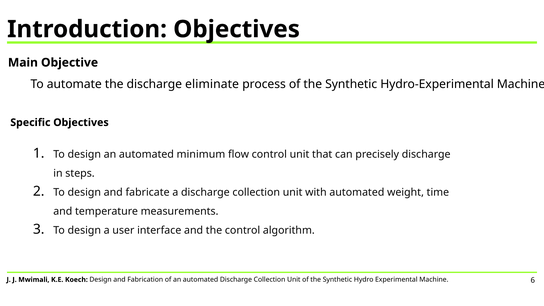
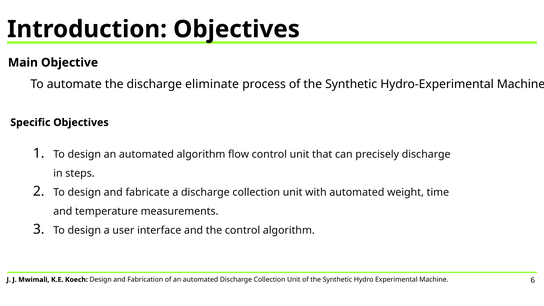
automated minimum: minimum -> algorithm (201, 154)
